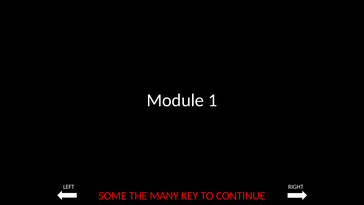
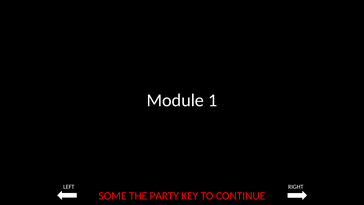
MANY: MANY -> PARTY (164, 196)
